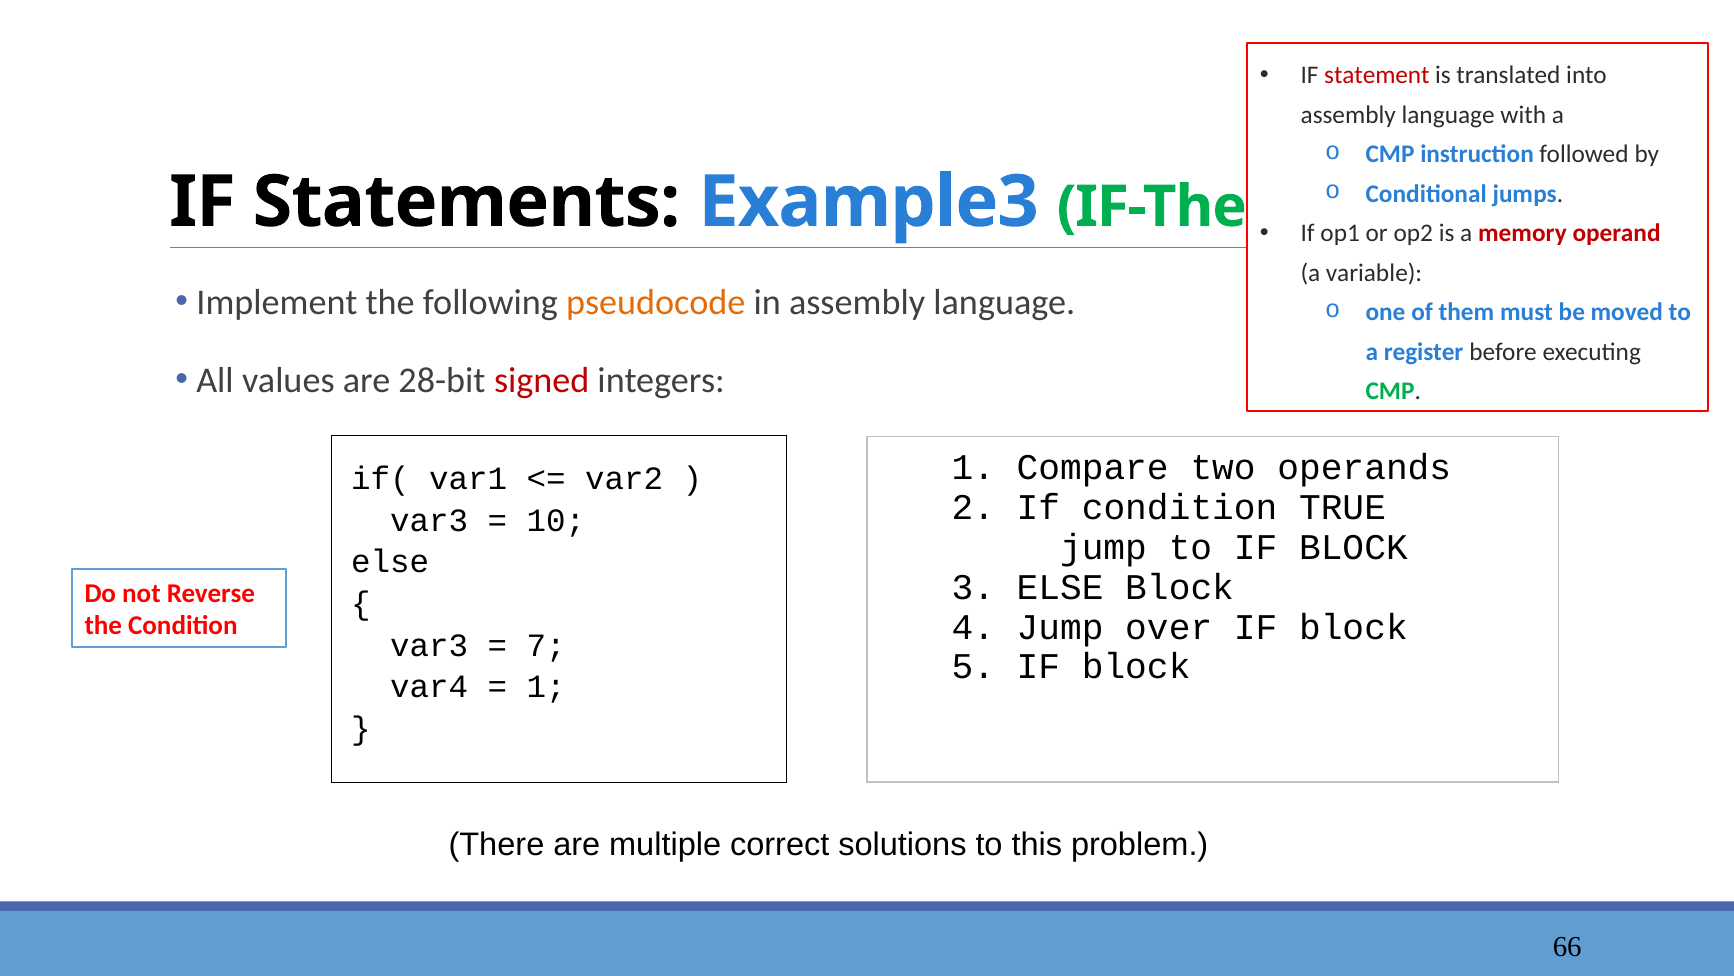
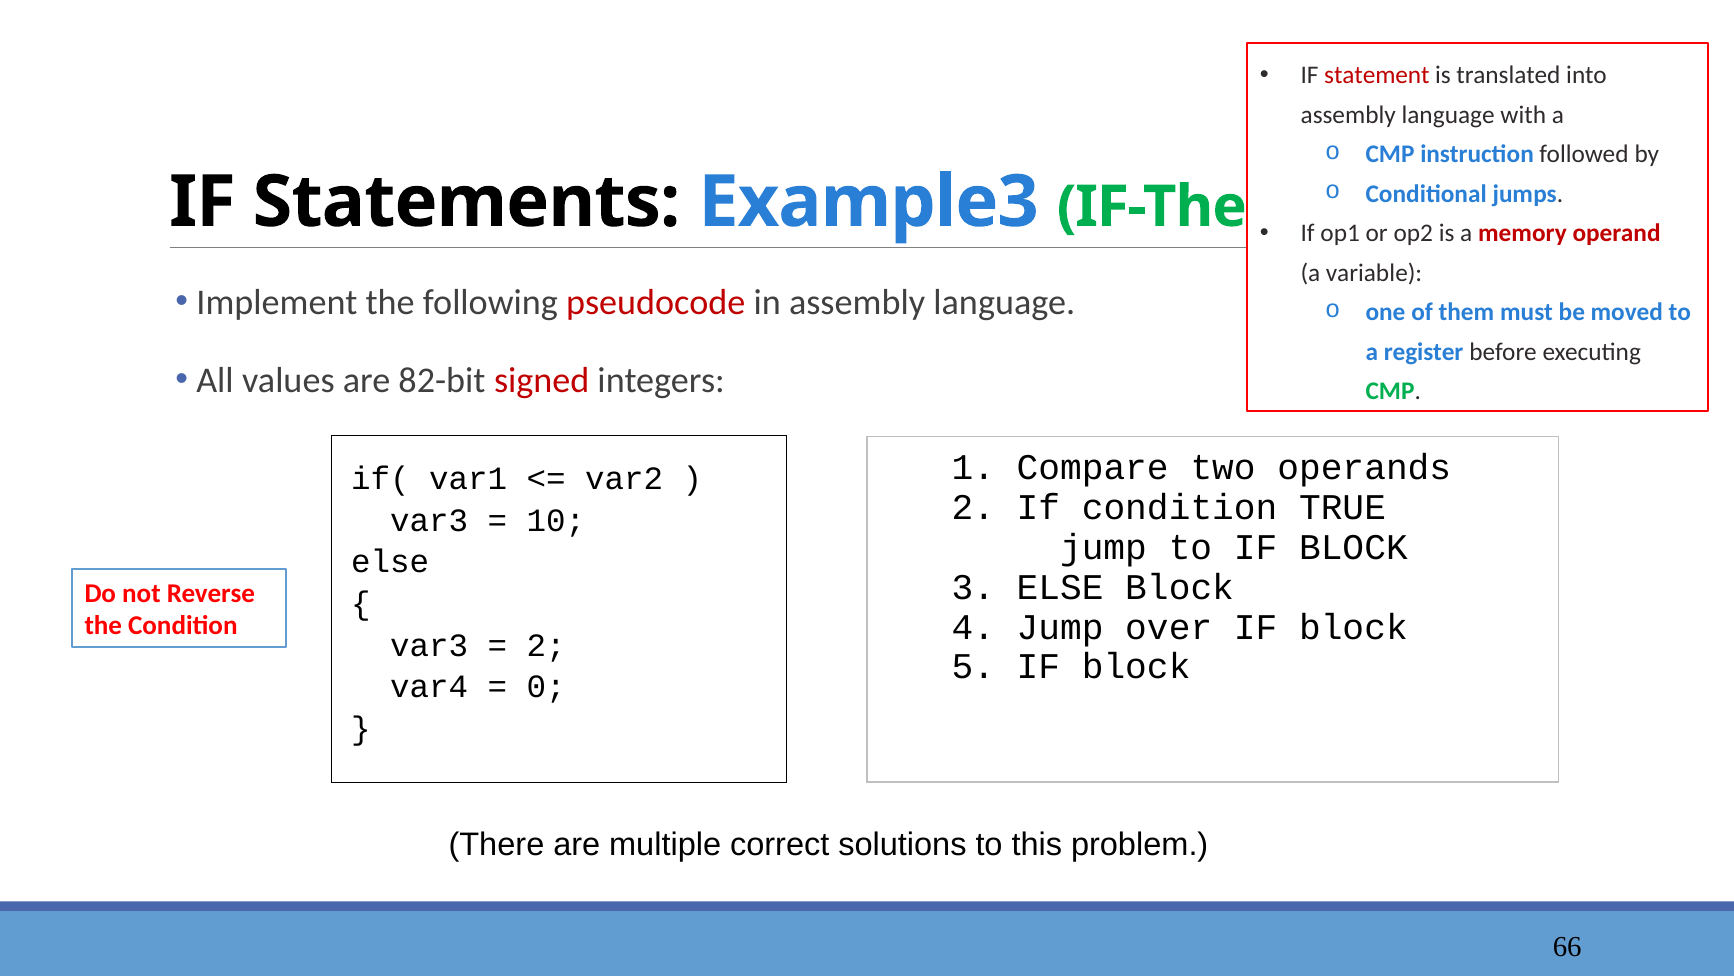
pseudocode colour: orange -> red (656, 303)
28-bit: 28-bit -> 82-bit (442, 380)
7: 7 -> 2 (546, 645)
1: 1 -> 0 (546, 687)
